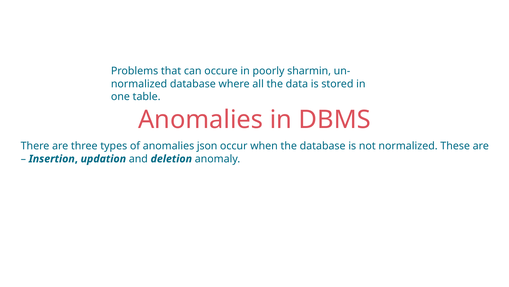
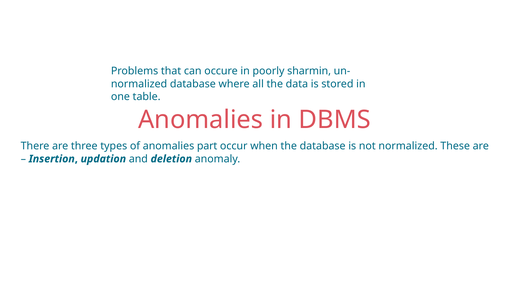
json: json -> part (207, 146)
